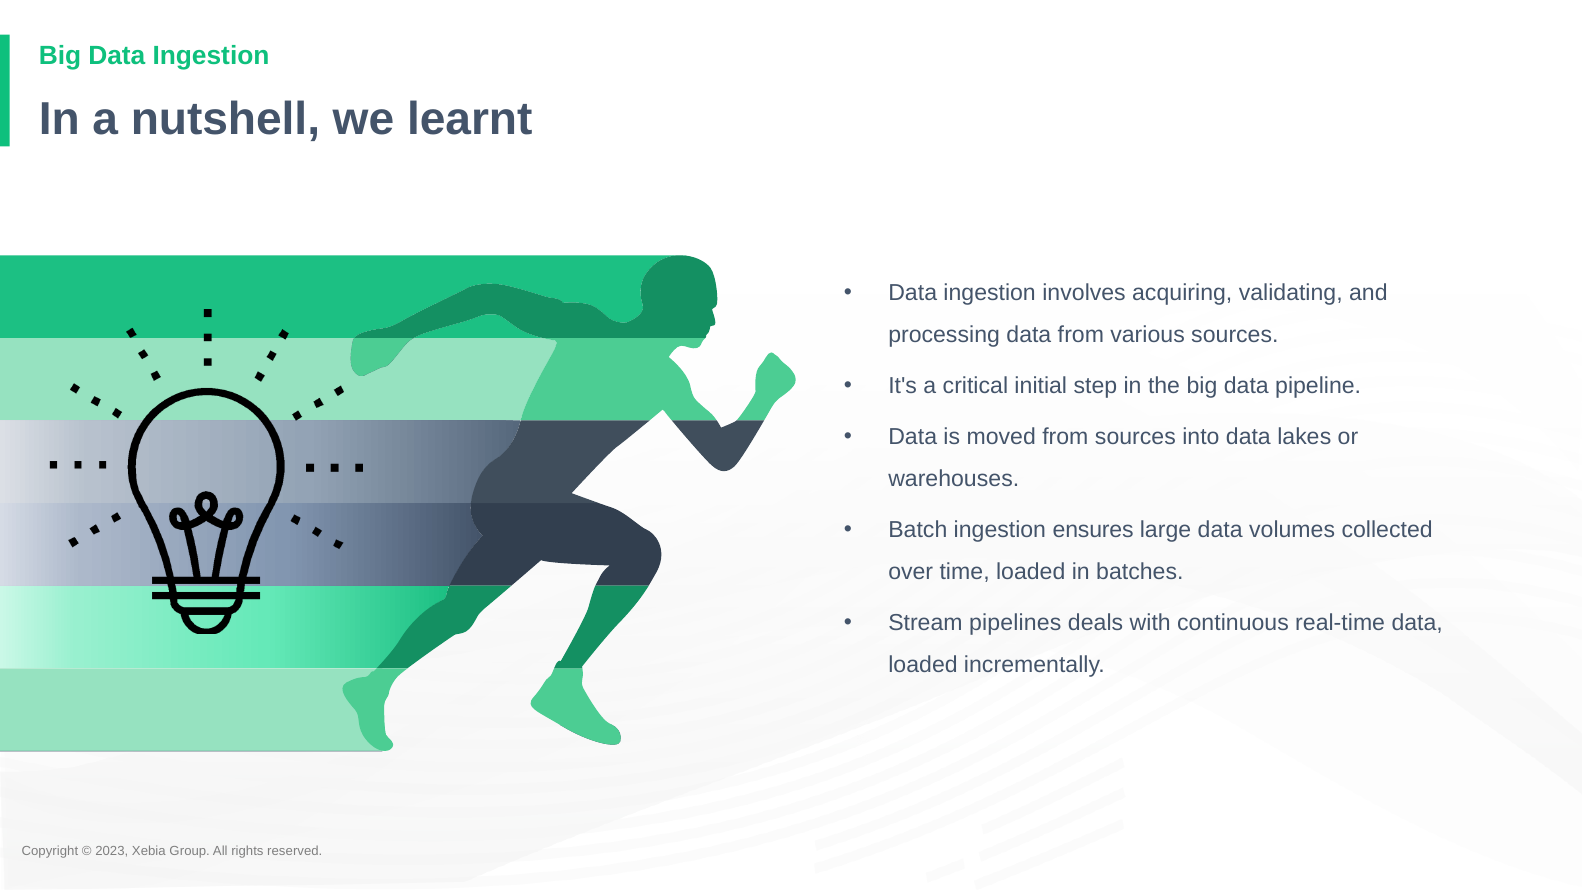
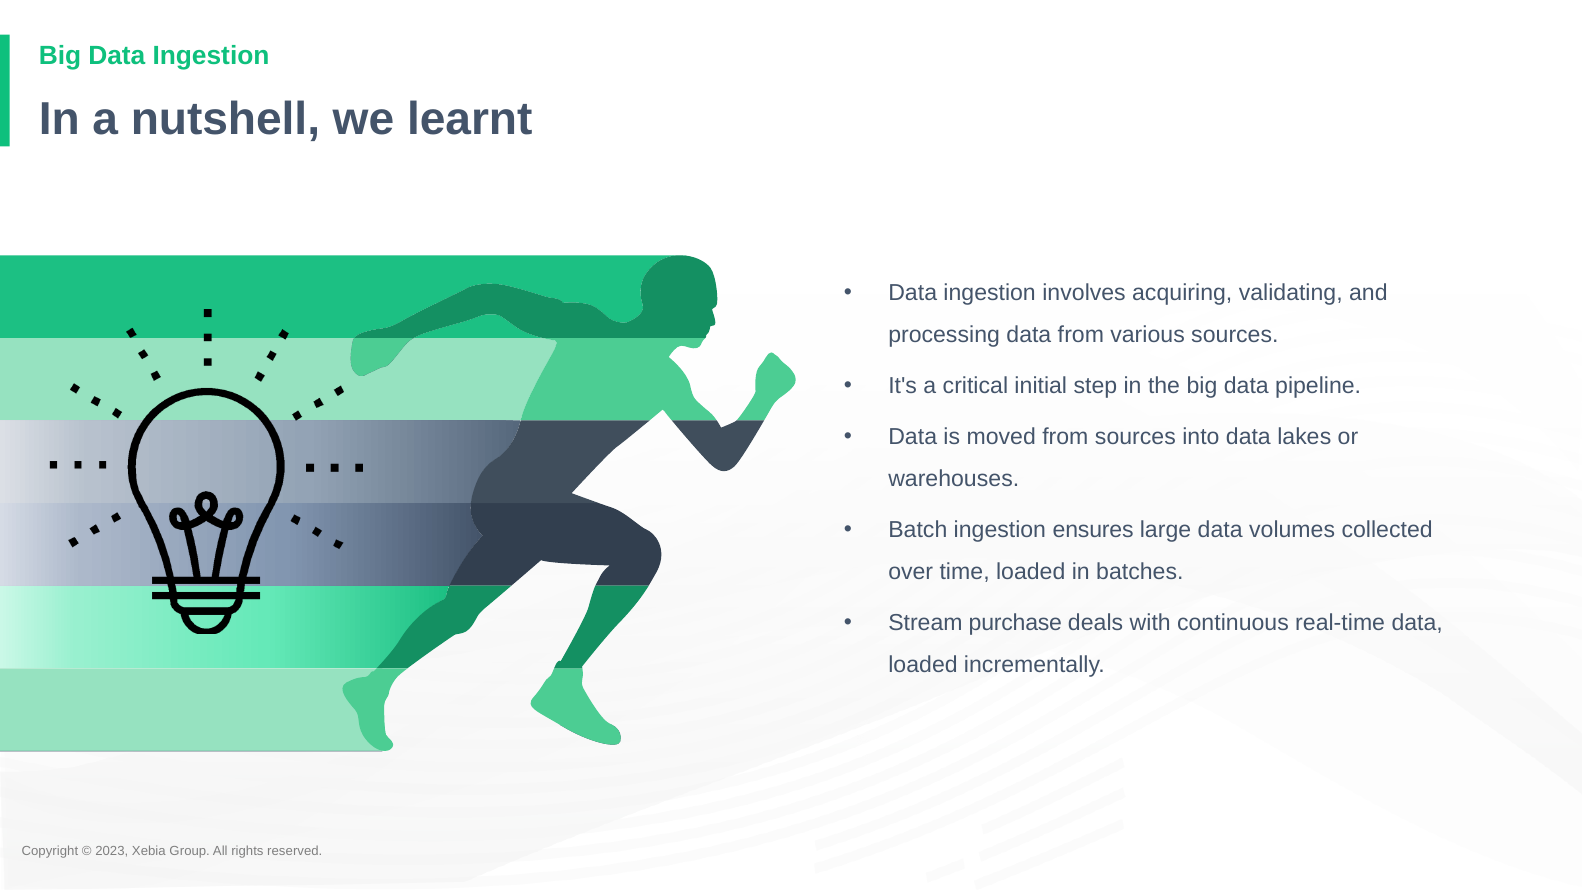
pipelines: pipelines -> purchase (1015, 623)
